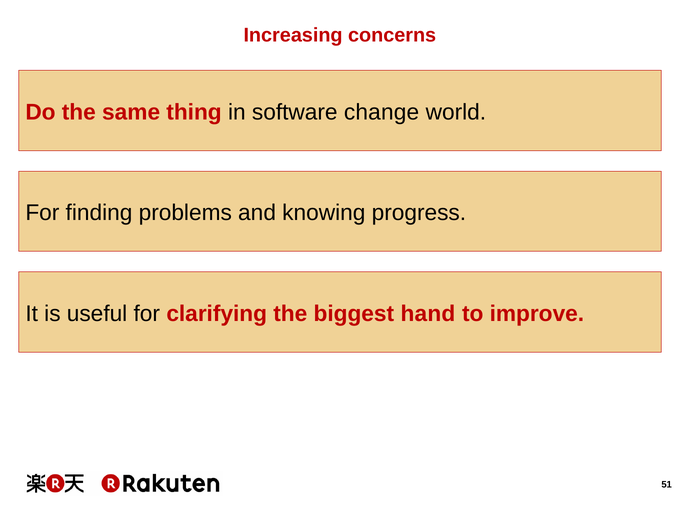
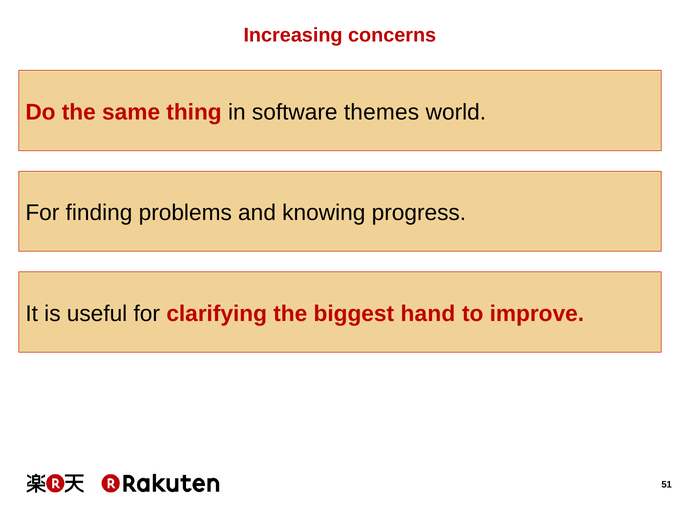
change: change -> themes (382, 112)
